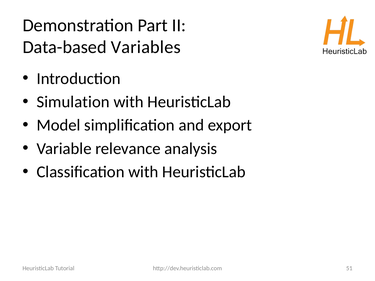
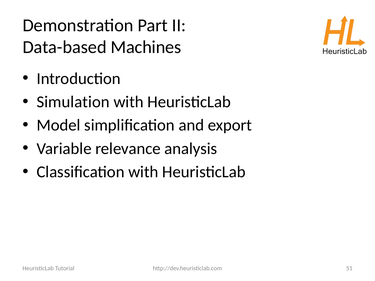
Variables: Variables -> Machines (146, 47)
